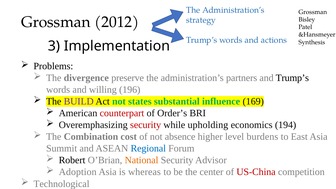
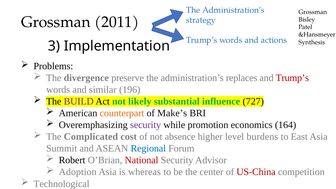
2012: 2012 -> 2011 (117, 22)
partners: partners -> replaces (242, 78)
Trump’s colour: black -> red (292, 78)
willing: willing -> similar (103, 90)
states: states -> likely (140, 101)
169: 169 -> 727 (253, 101)
counterpart colour: red -> orange (122, 113)
Order’s: Order’s -> Make’s (172, 113)
security colour: red -> purple (146, 125)
upholding: upholding -> promotion (208, 125)
194: 194 -> 164 (286, 125)
Combination: Combination -> Complicated (91, 137)
National colour: orange -> red (142, 160)
